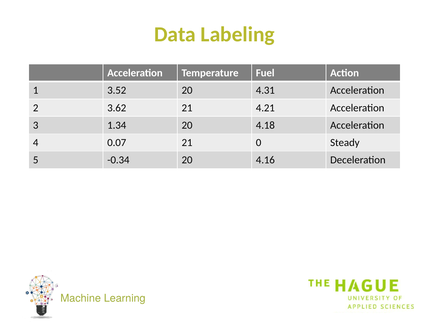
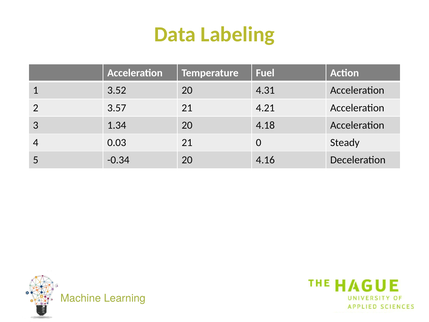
3.62: 3.62 -> 3.57 (117, 108)
0.07: 0.07 -> 0.03 (117, 143)
